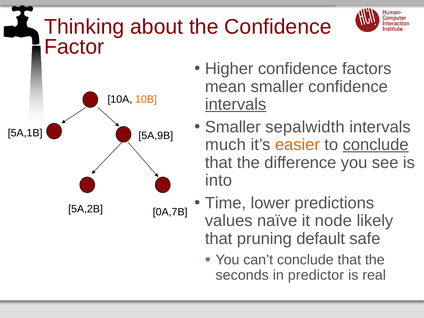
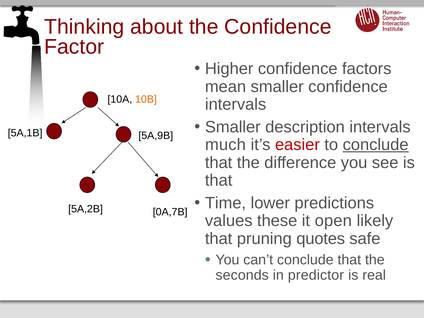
intervals underline: present -> none (236, 104)
sepalwidth: sepalwidth -> description (305, 127)
easier colour: orange -> red (297, 145)
into: into -> that (219, 180)
naïve: naïve -> these (277, 221)
node: node -> open (333, 221)
default: default -> quotes (321, 239)
